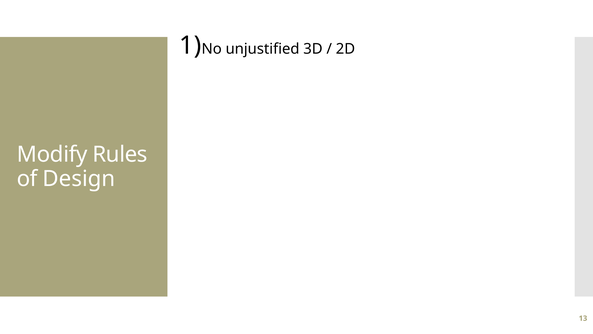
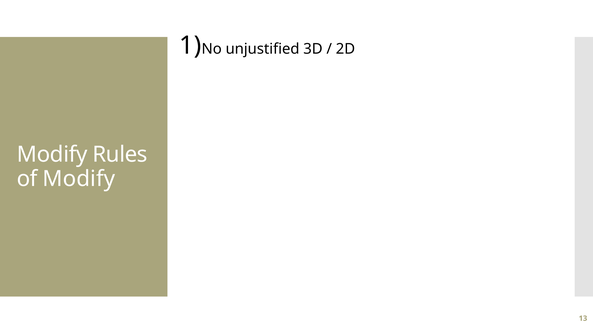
of Design: Design -> Modify (79, 178)
